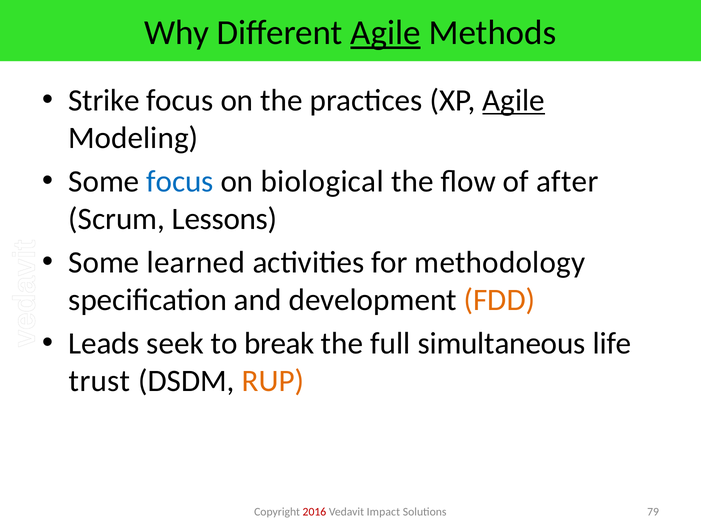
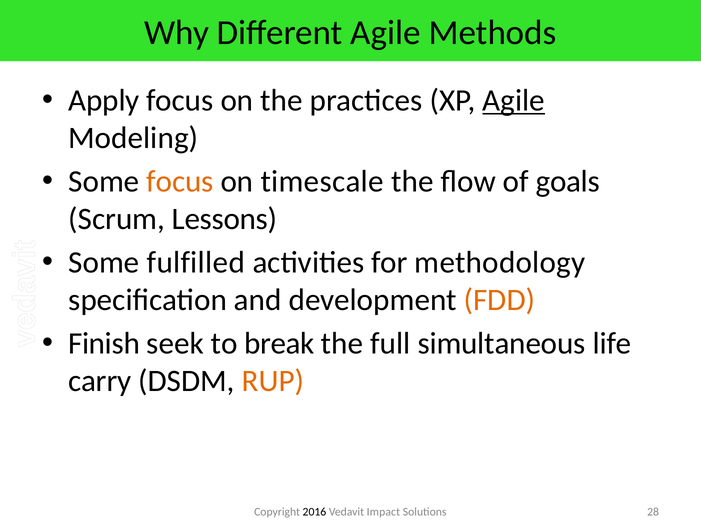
Agile underline: present -> none (386, 33)
Strike: Strike -> Apply (104, 100)
focus colour: blue -> orange (180, 181)
biological: biological -> timescale (322, 181)
after: after -> goals (568, 181)
learned: learned -> fulfilled (196, 262)
Leads: Leads -> Finish (104, 343)
trust: trust -> carry (100, 381)
2016 colour: red -> black (314, 512)
79: 79 -> 28 (653, 511)
